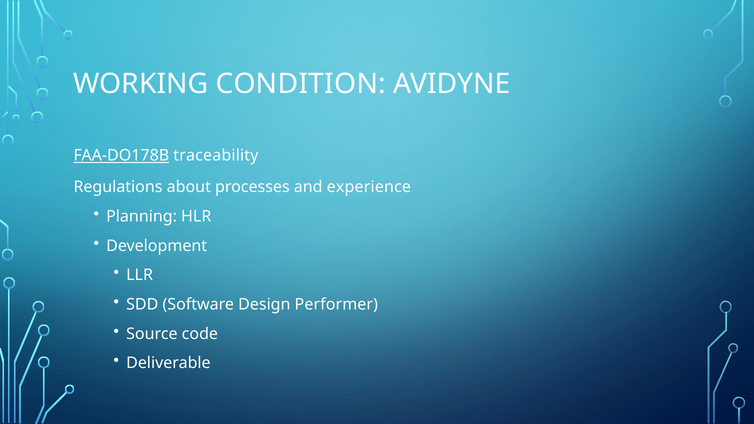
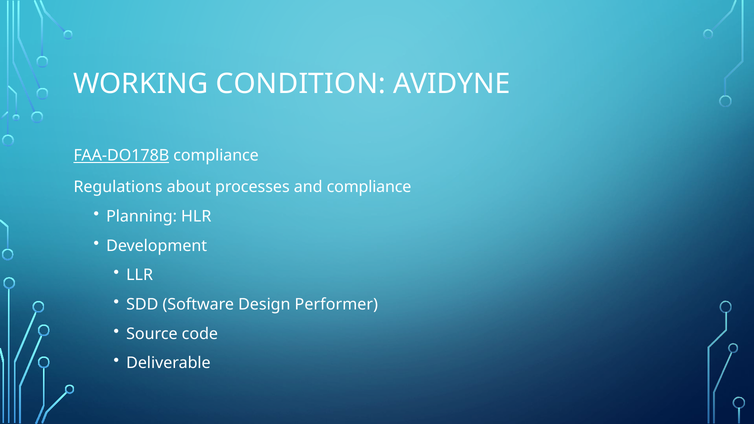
FAA-DO178B traceability: traceability -> compliance (216, 155)
and experience: experience -> compliance (369, 187)
